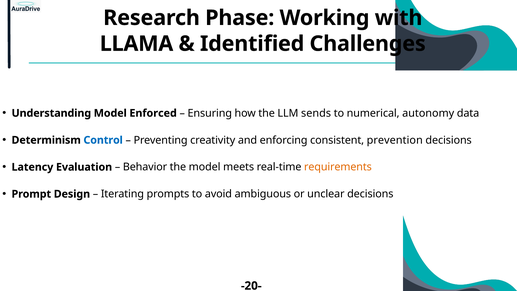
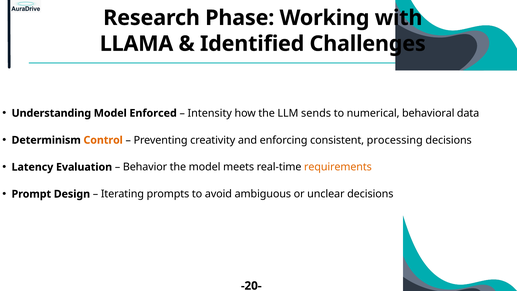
Ensuring: Ensuring -> Intensity (210, 113)
autonomy: autonomy -> behavioral (428, 113)
Control colour: blue -> orange (103, 140)
prevention: prevention -> processing (395, 140)
